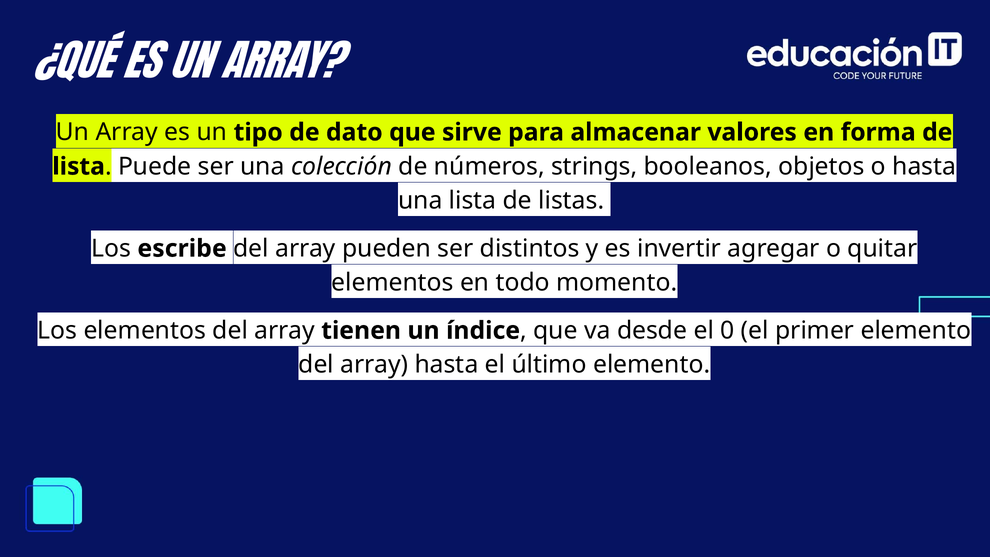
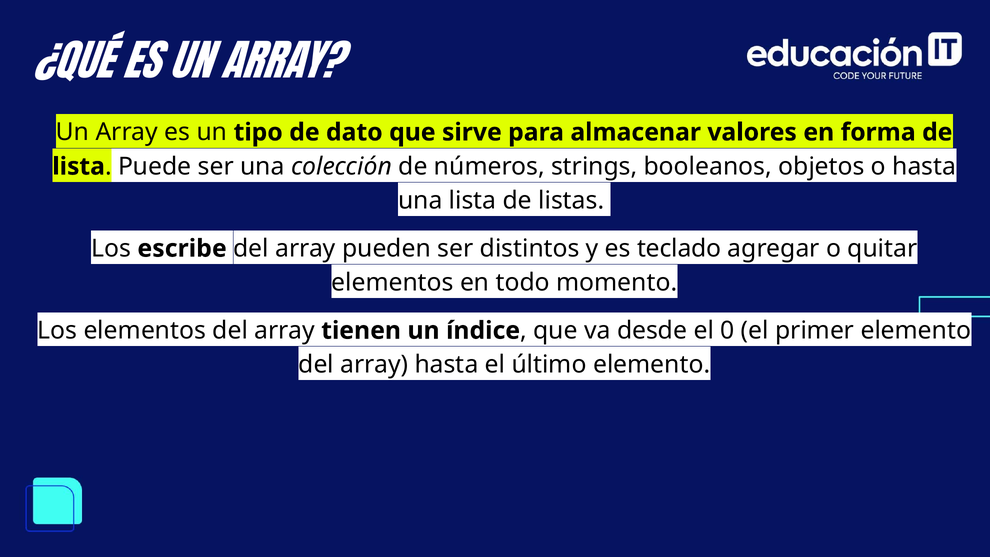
invertir: invertir -> teclado (679, 248)
